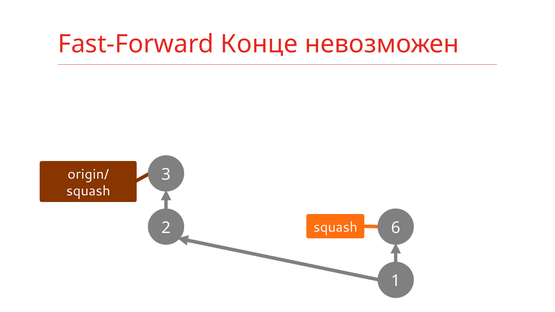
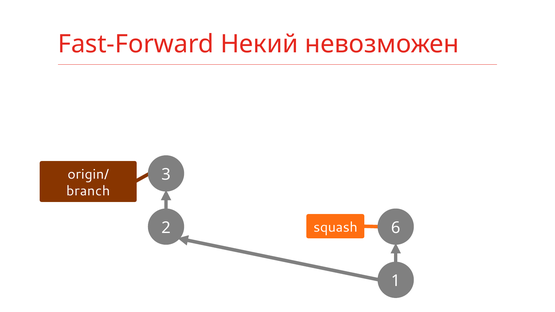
Конце: Конце -> Некий (259, 44)
squash: squash -> branch (88, 191)
